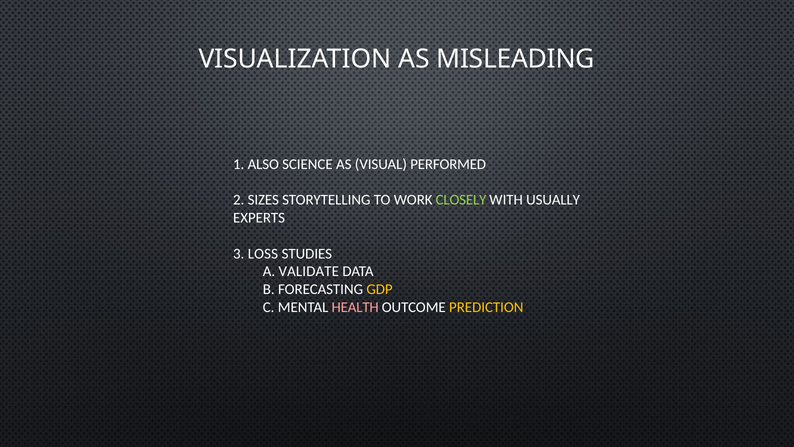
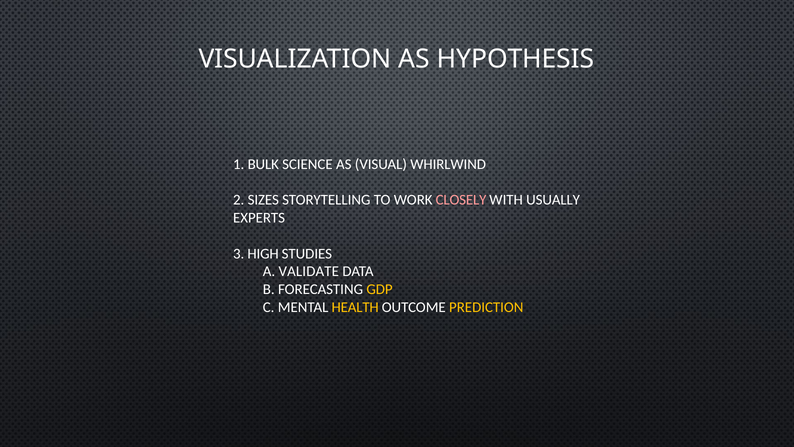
MISLEADING: MISLEADING -> HYPOTHESIS (515, 59)
ALSO: ALSO -> BULK (263, 164)
PERFORMED: PERFORMED -> WHIRLWIND (448, 164)
CLOSELY colour: light green -> pink (461, 200)
LOSS: LOSS -> HIGH (263, 253)
HEALTH colour: pink -> yellow (355, 307)
